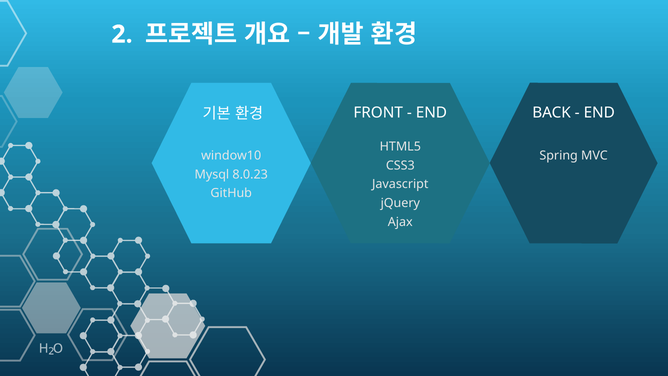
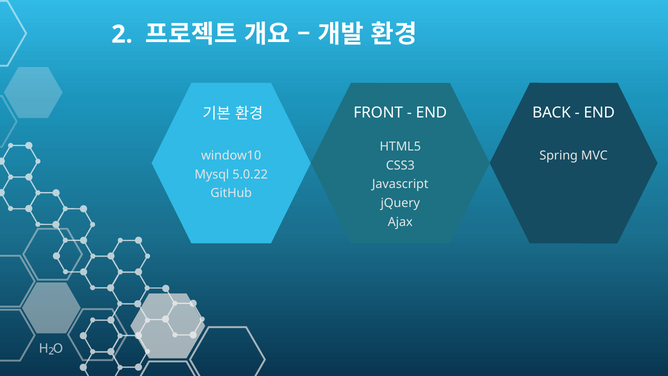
8.0.23: 8.0.23 -> 5.0.22 (250, 174)
